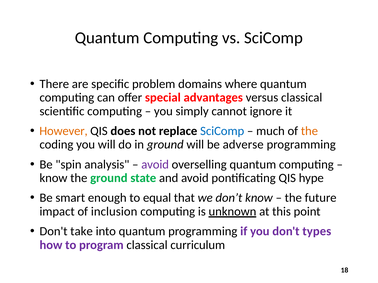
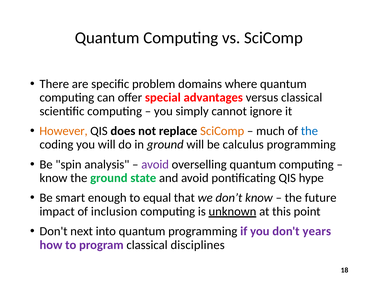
SciComp colour: blue -> orange (222, 131)
the colour: orange -> blue (309, 131)
adverse: adverse -> calculus (243, 145)
take: take -> next (82, 232)
types: types -> years (317, 232)
curriculum: curriculum -> disciplines (198, 245)
